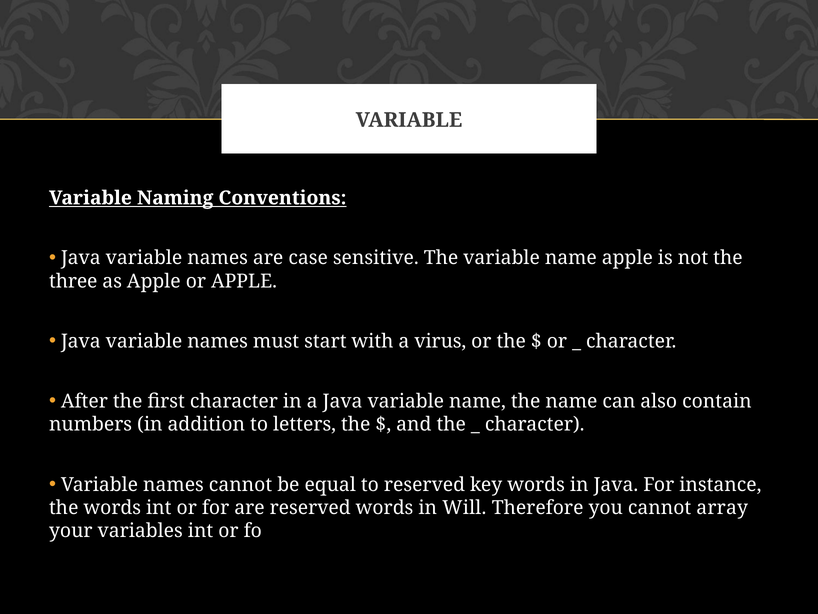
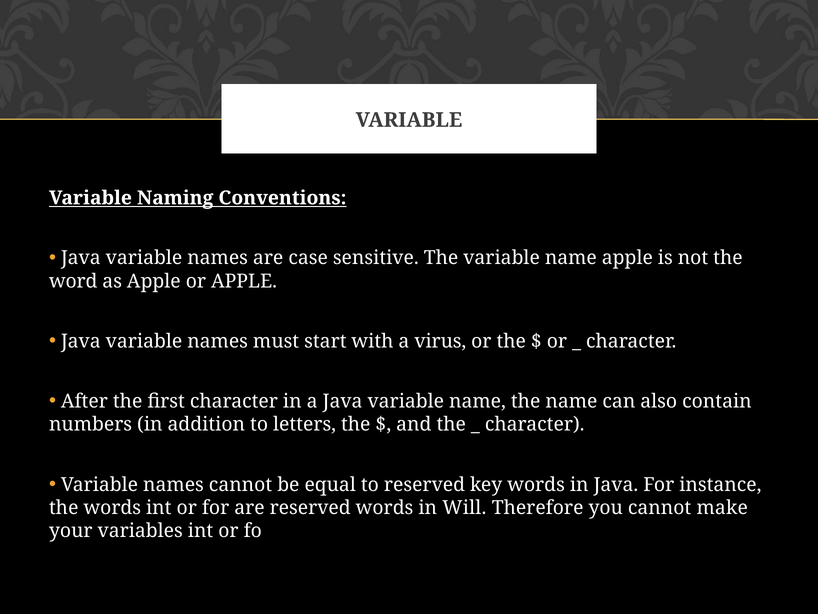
three: three -> word (73, 281)
array: array -> make (722, 507)
